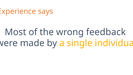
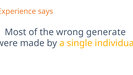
feedback: feedback -> generate (106, 32)
